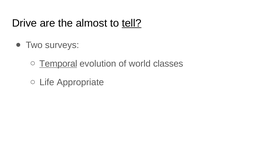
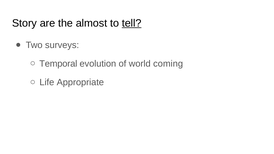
Drive: Drive -> Story (24, 23)
Temporal underline: present -> none (58, 64)
classes: classes -> coming (168, 64)
